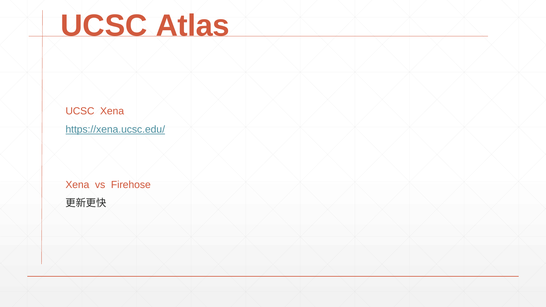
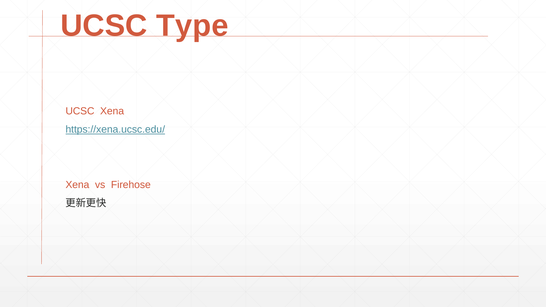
Atlas: Atlas -> Type (192, 26)
